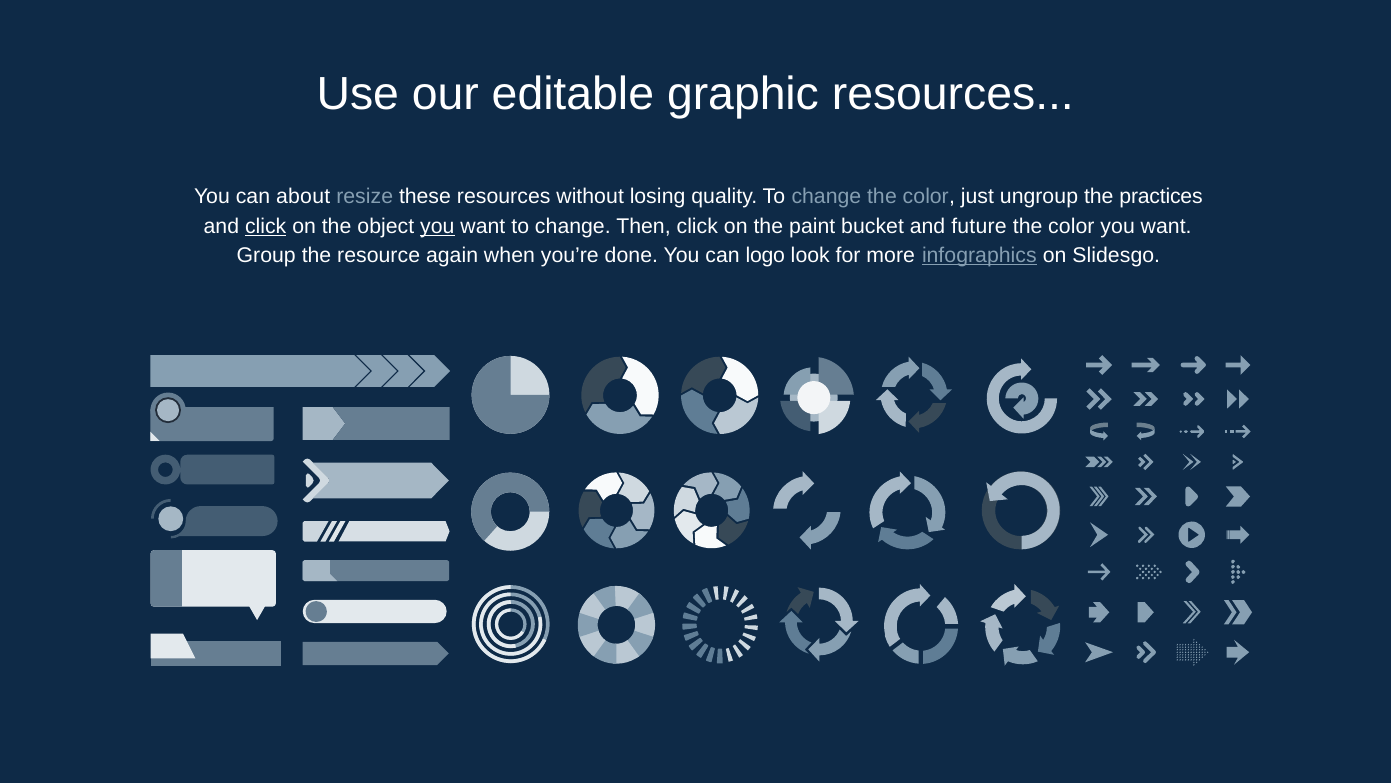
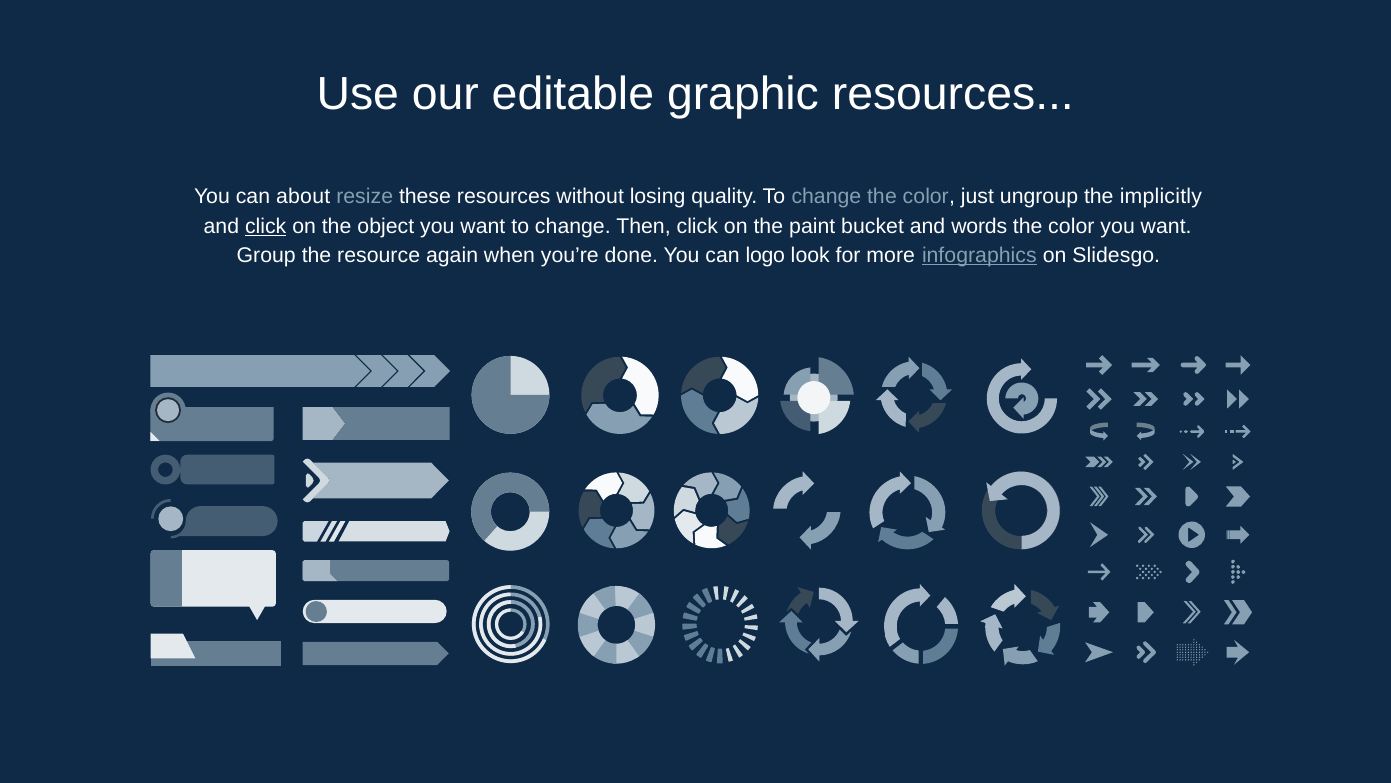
practices: practices -> implicitly (1161, 197)
you underline: present -> none (437, 226)
future: future -> words (979, 226)
